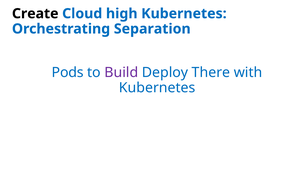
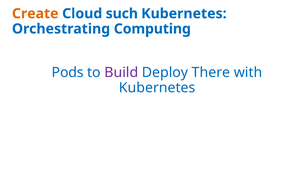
Create colour: black -> orange (35, 14)
high: high -> such (122, 14)
Separation: Separation -> Computing (152, 29)
